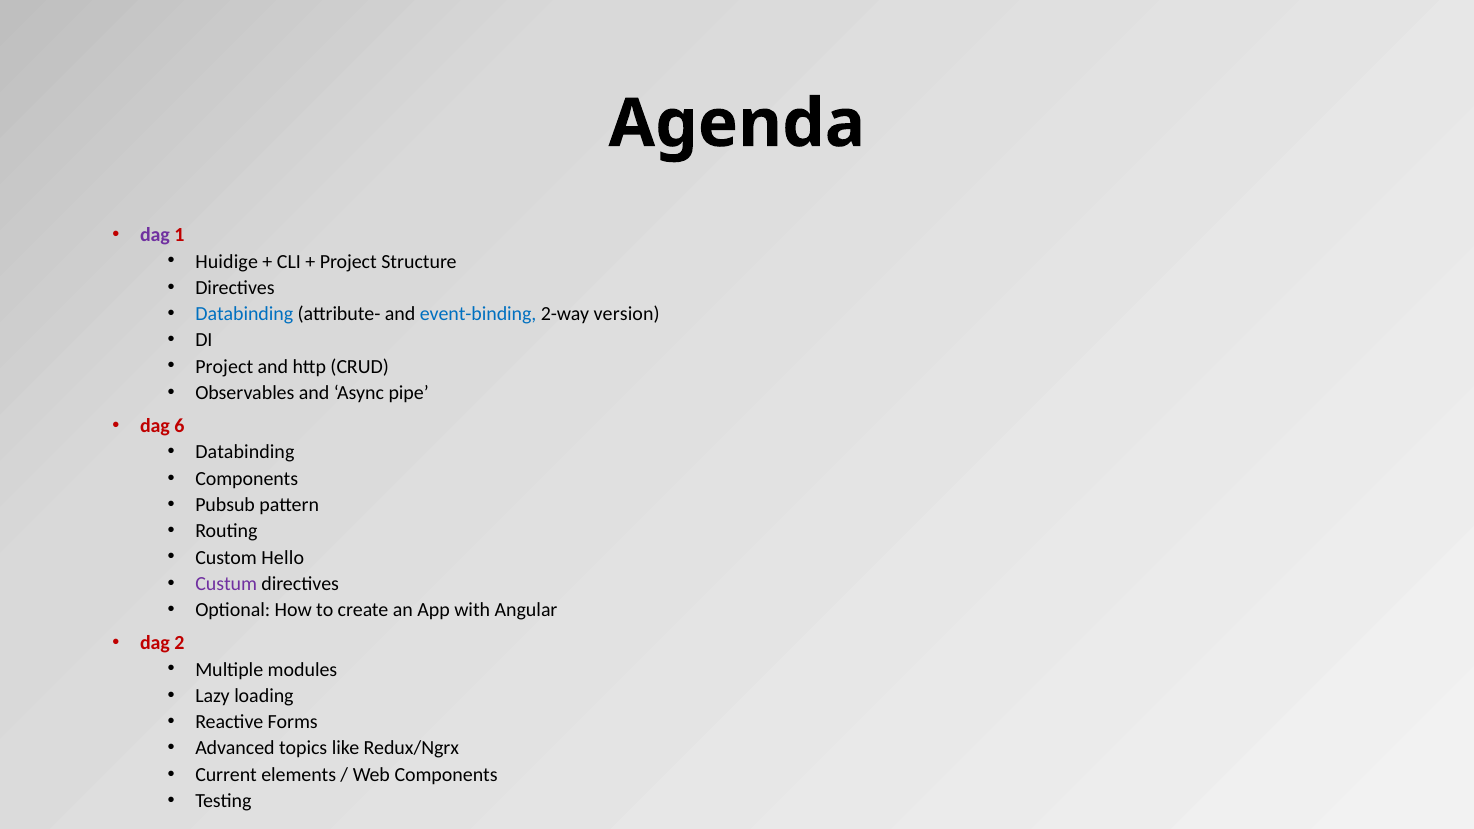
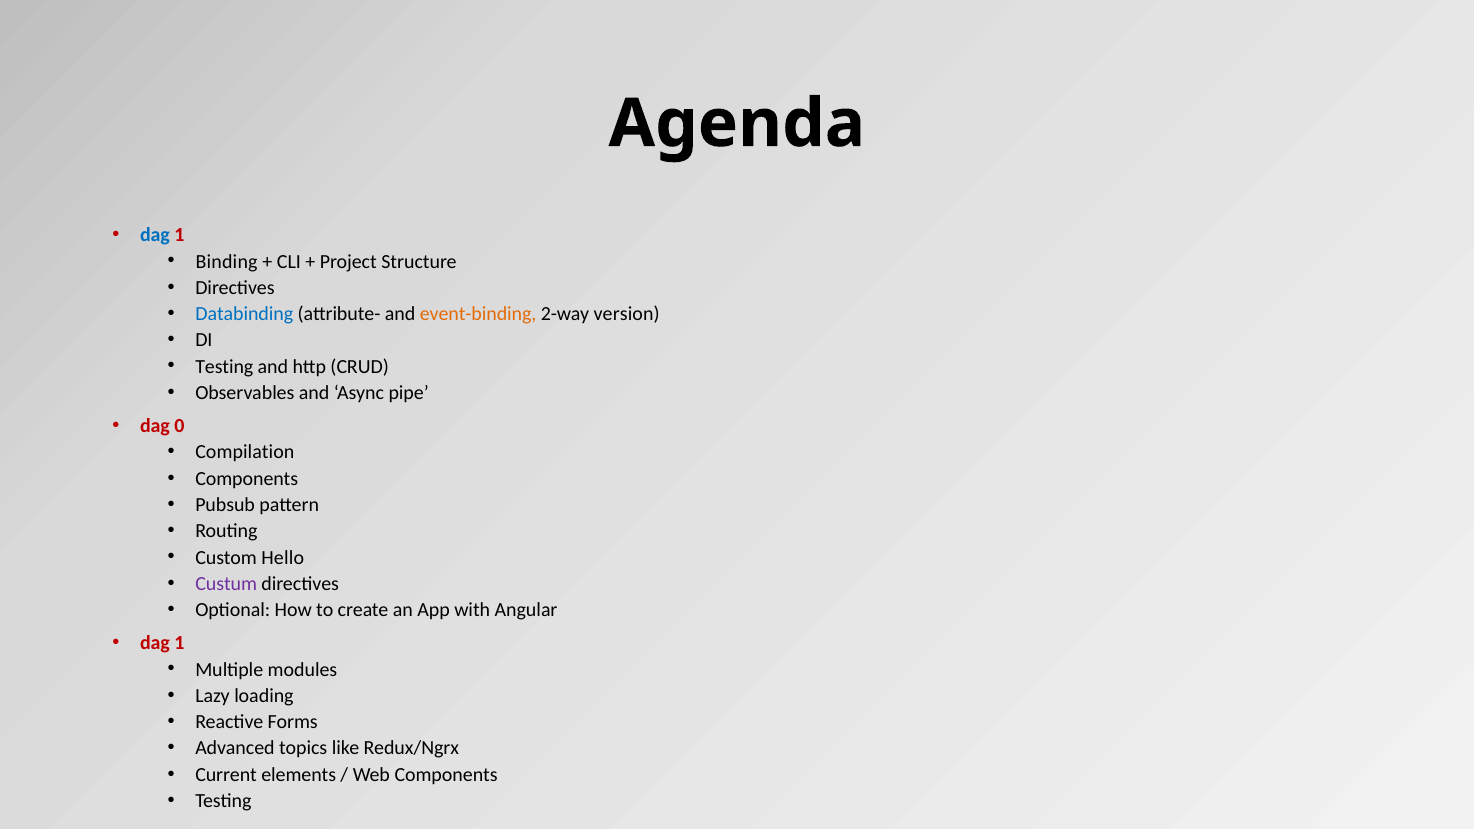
dag colour: purple -> blue (155, 235)
Huidige: Huidige -> Binding (227, 261)
event-binding colour: blue -> orange (478, 314)
Project: Project -> Testing (224, 367)
6: 6 -> 0 (179, 426)
Databinding: Databinding -> Compilation (245, 452)
2: 2 -> 1 (179, 643)
